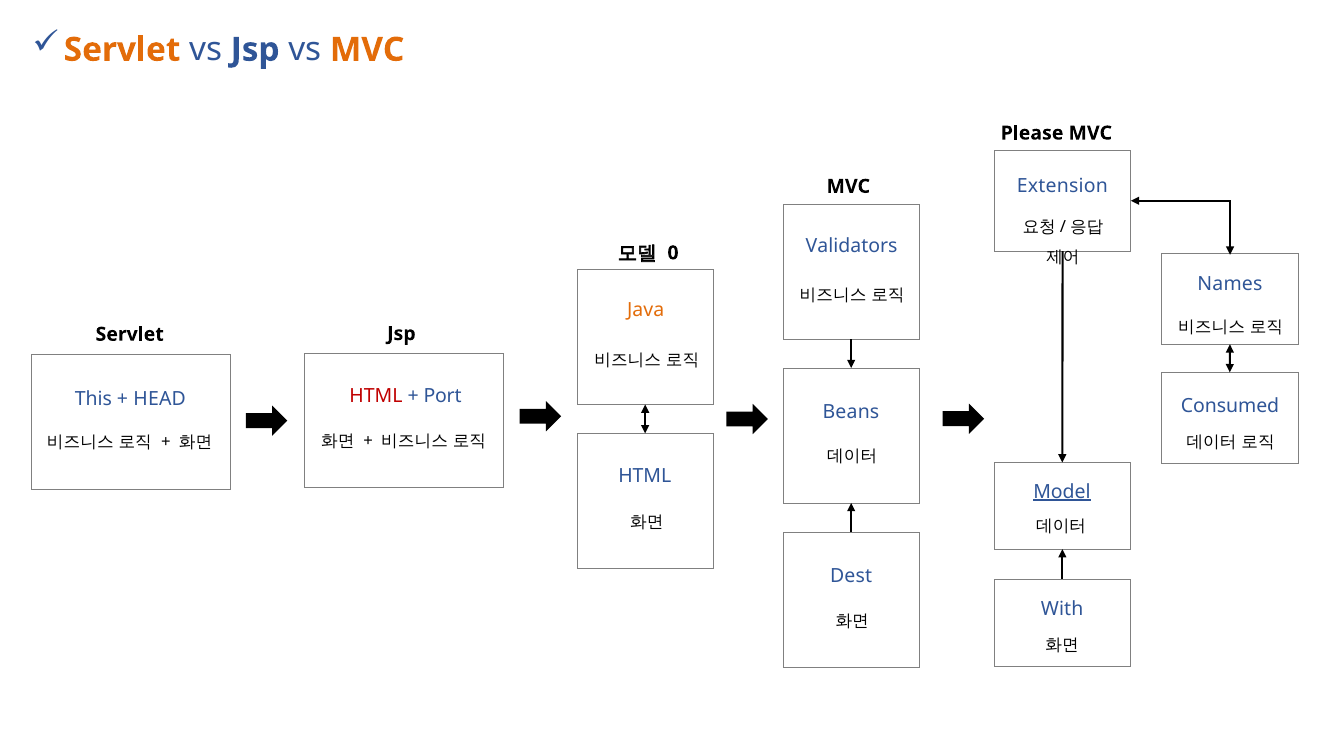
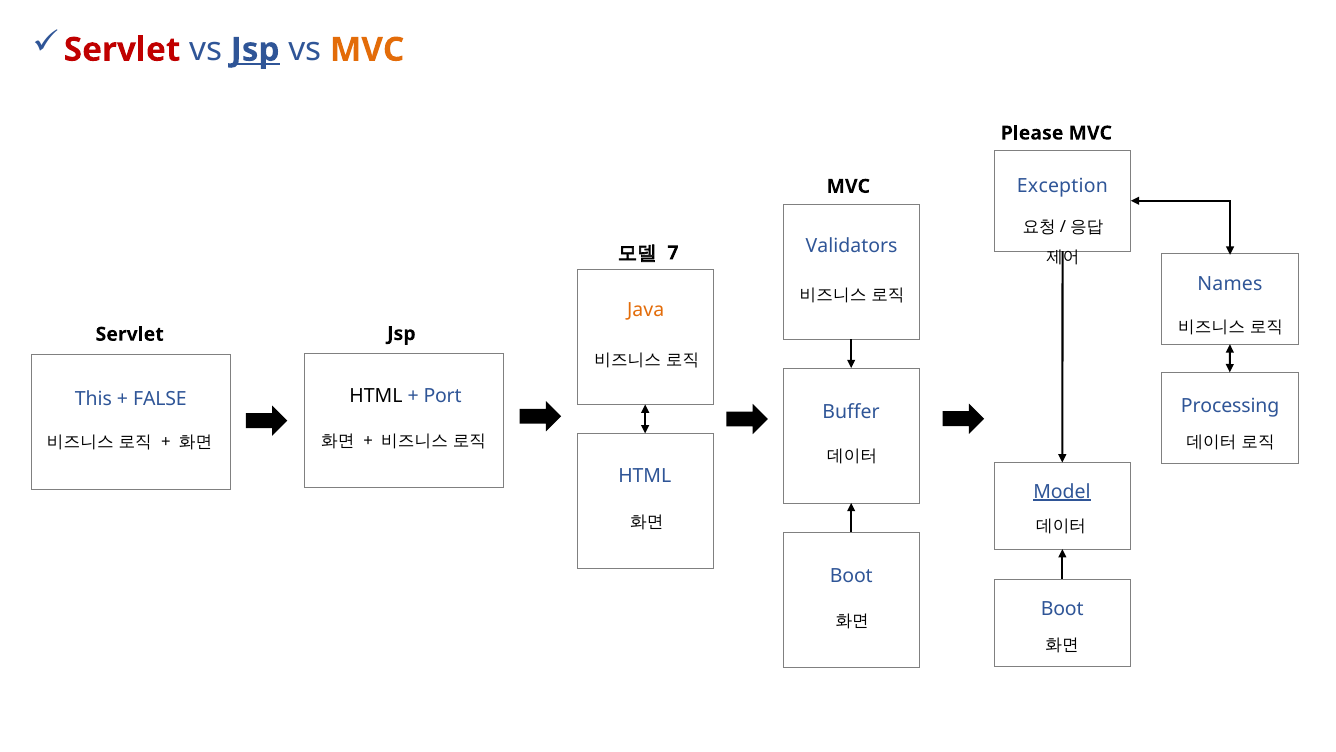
Servlet colour: orange -> red (122, 50)
Jsp underline: none -> present (255, 50)
Extension: Extension -> Exception (1062, 186)
0: 0 -> 7 (673, 253)
HTML colour: red -> black (376, 396)
HEAD: HEAD -> FALSE (160, 398)
Consumed: Consumed -> Processing (1230, 406)
Beans: Beans -> Buffer (851, 412)
Dest: Dest -> Boot (851, 576)
With: With -> Boot (1062, 609)
